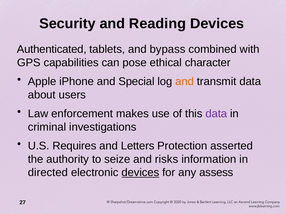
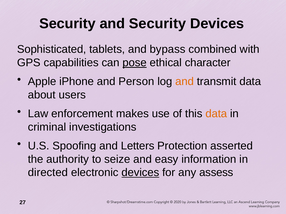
and Reading: Reading -> Security (158, 24)
Authenticated: Authenticated -> Sophisticated (52, 49)
pose underline: none -> present (135, 63)
Special: Special -> Person (136, 82)
data colour: purple -> orange (216, 114)
Requires: Requires -> Spoofing (74, 146)
risks: risks -> easy (167, 160)
